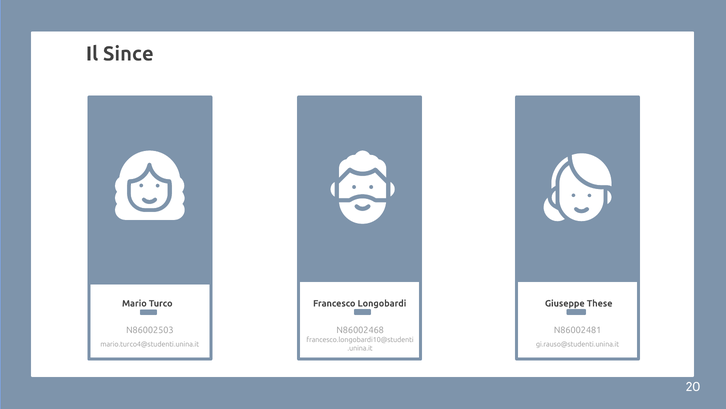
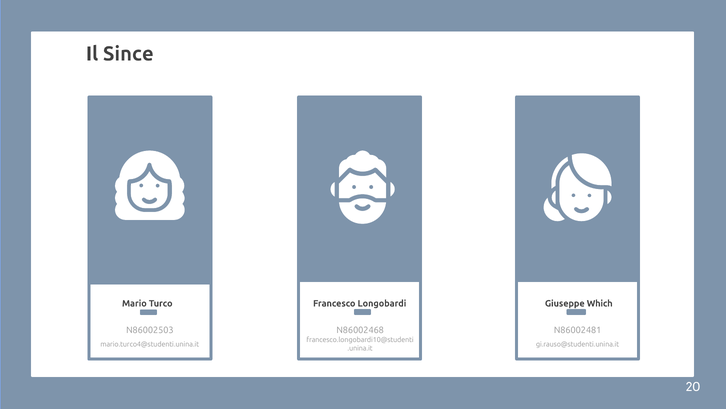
These: These -> Which (600, 303)
